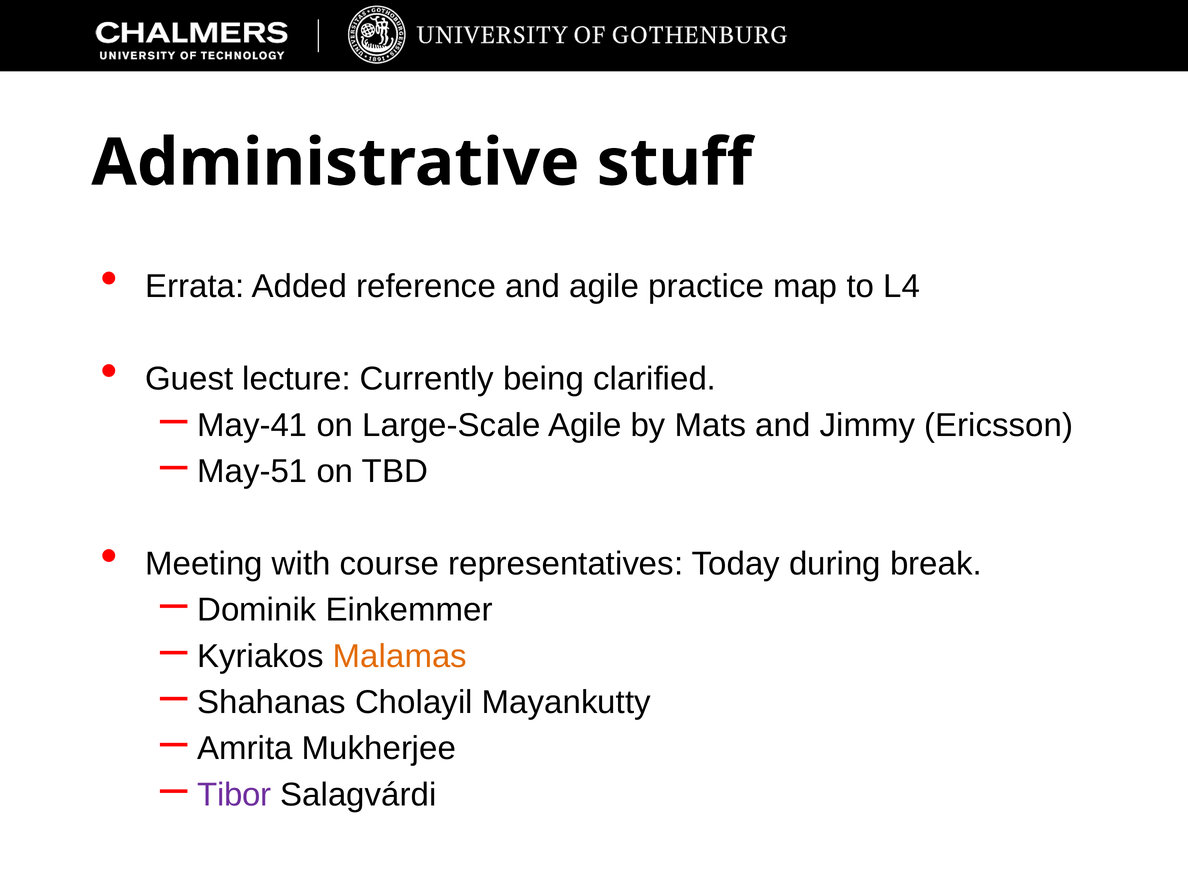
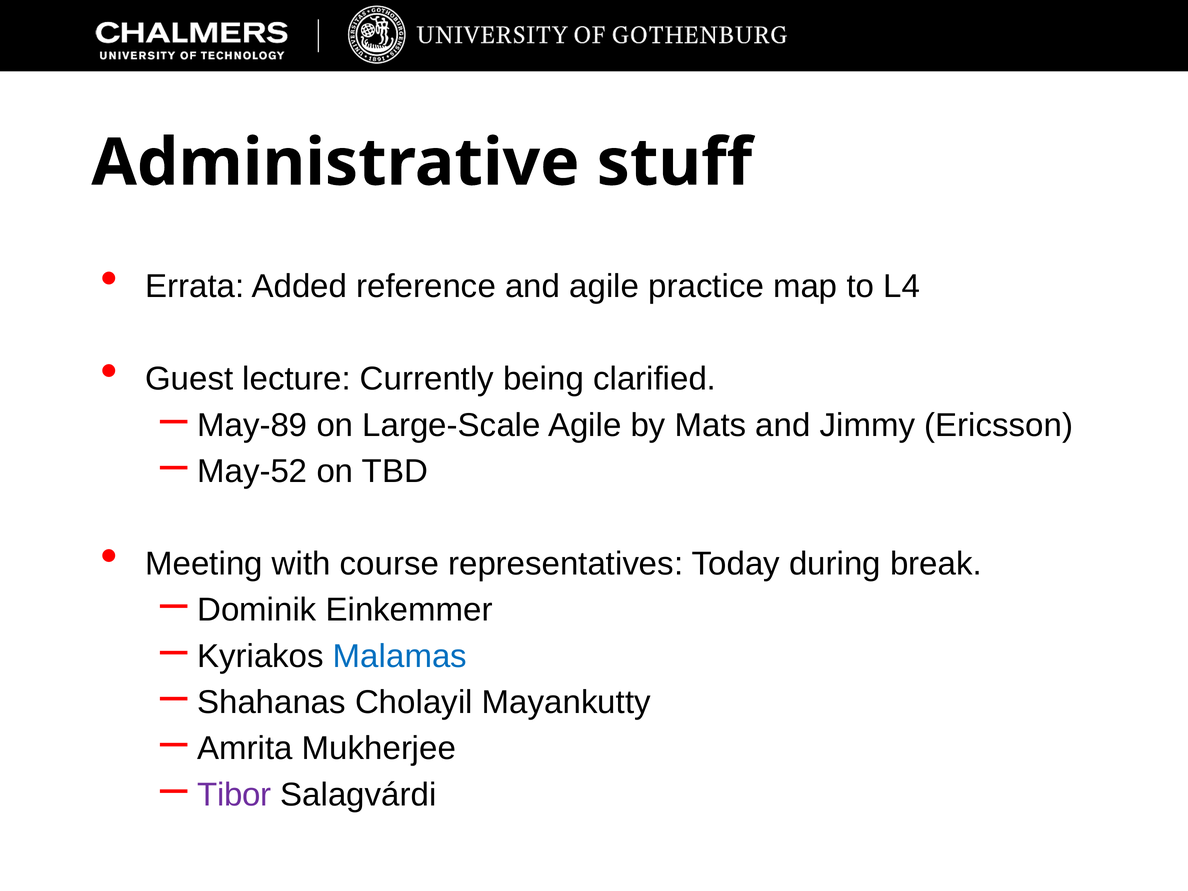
May-41: May-41 -> May-89 (252, 425)
May-51: May-51 -> May-52 (252, 471)
Malamas colour: orange -> blue (400, 656)
